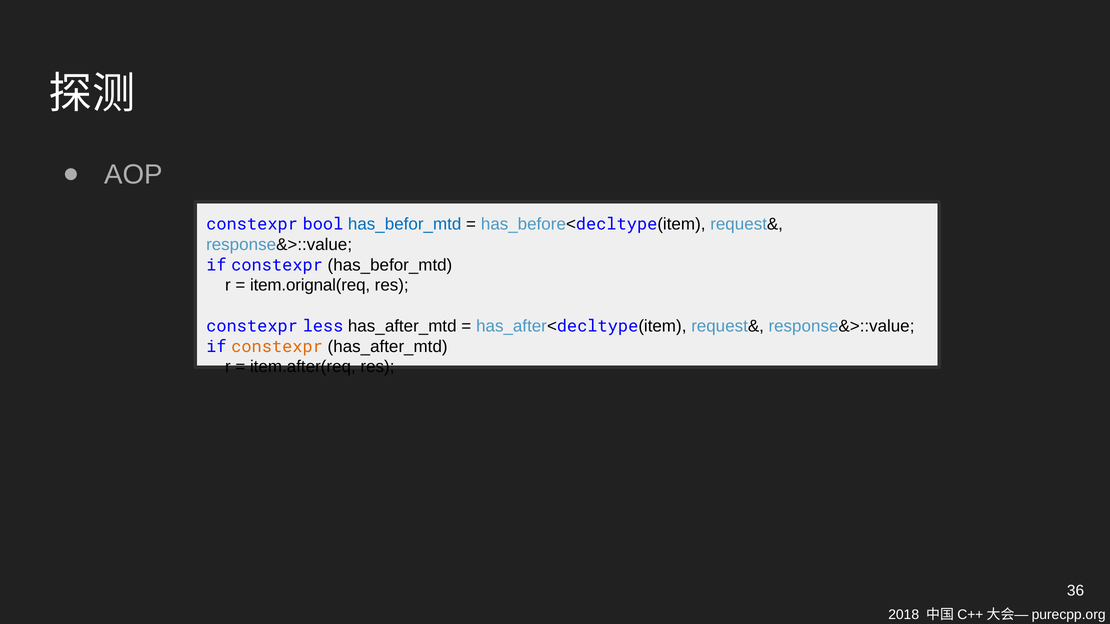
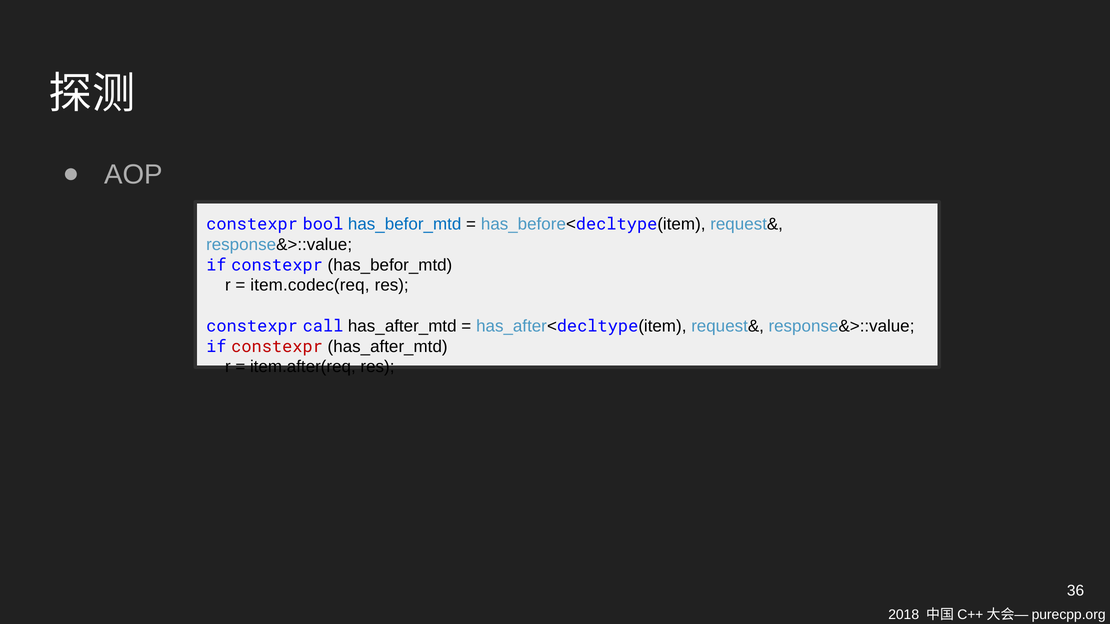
item.orignal(req: item.orignal(req -> item.codec(req (310, 286)
less: less -> call (323, 326)
constexpr colour: orange -> red (277, 347)
